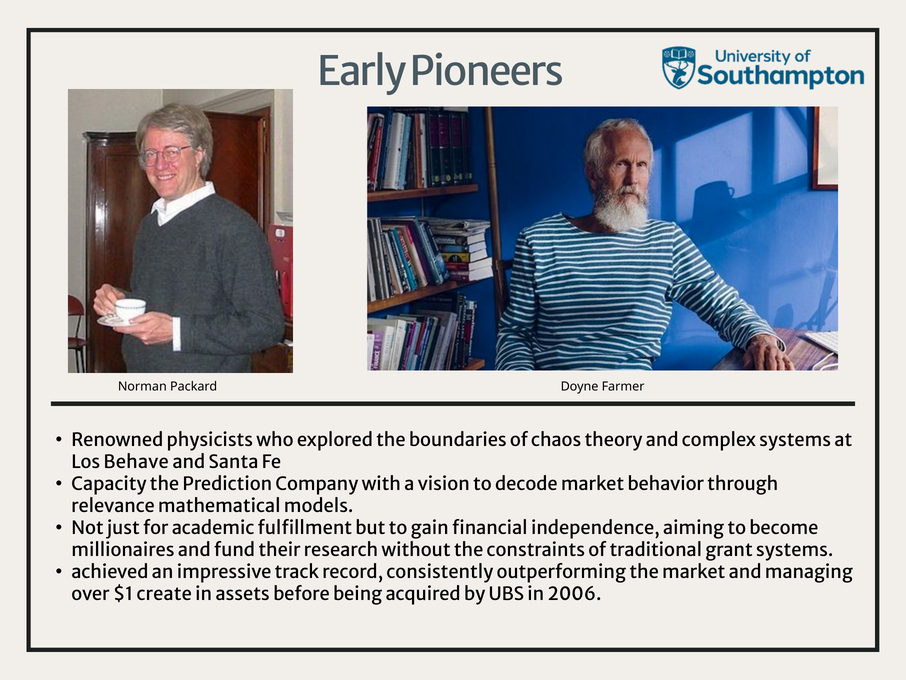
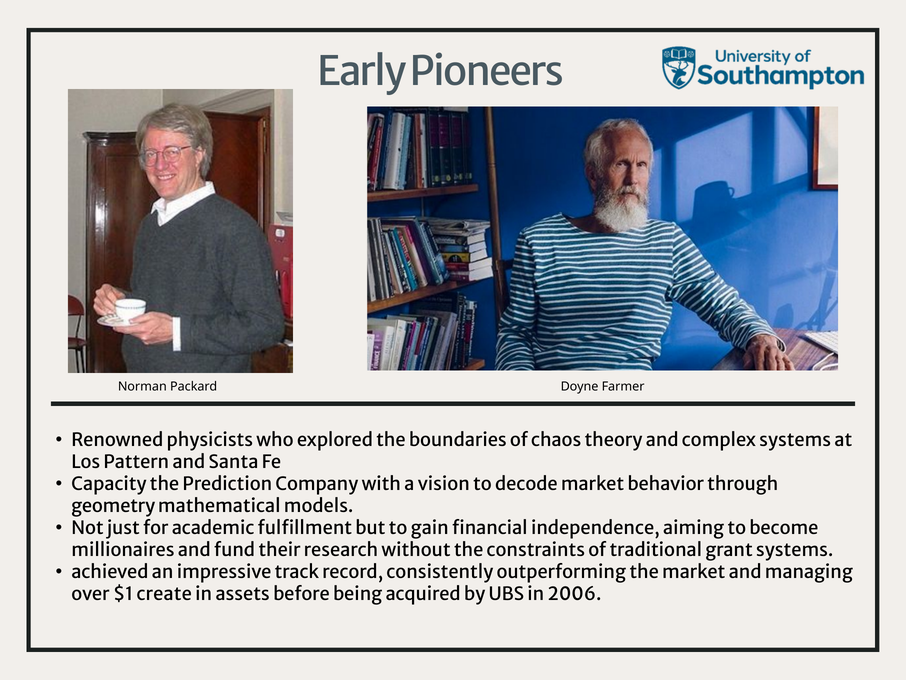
Behave: Behave -> Pattern (136, 462)
relevance: relevance -> geometry (113, 506)
